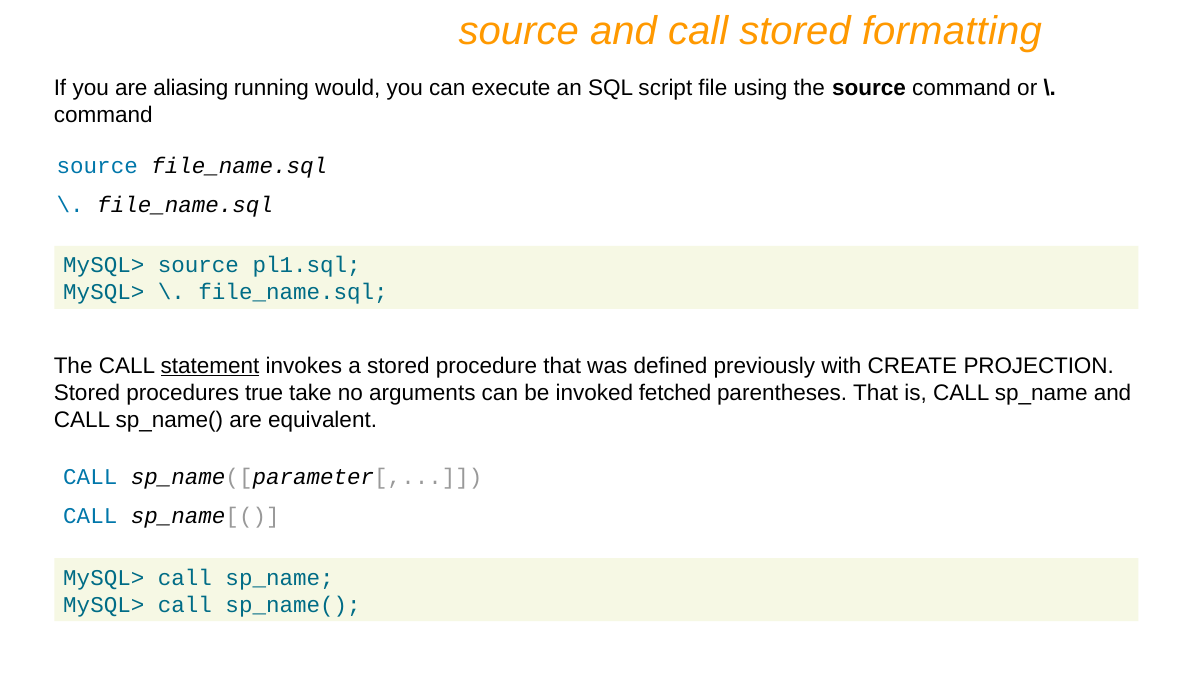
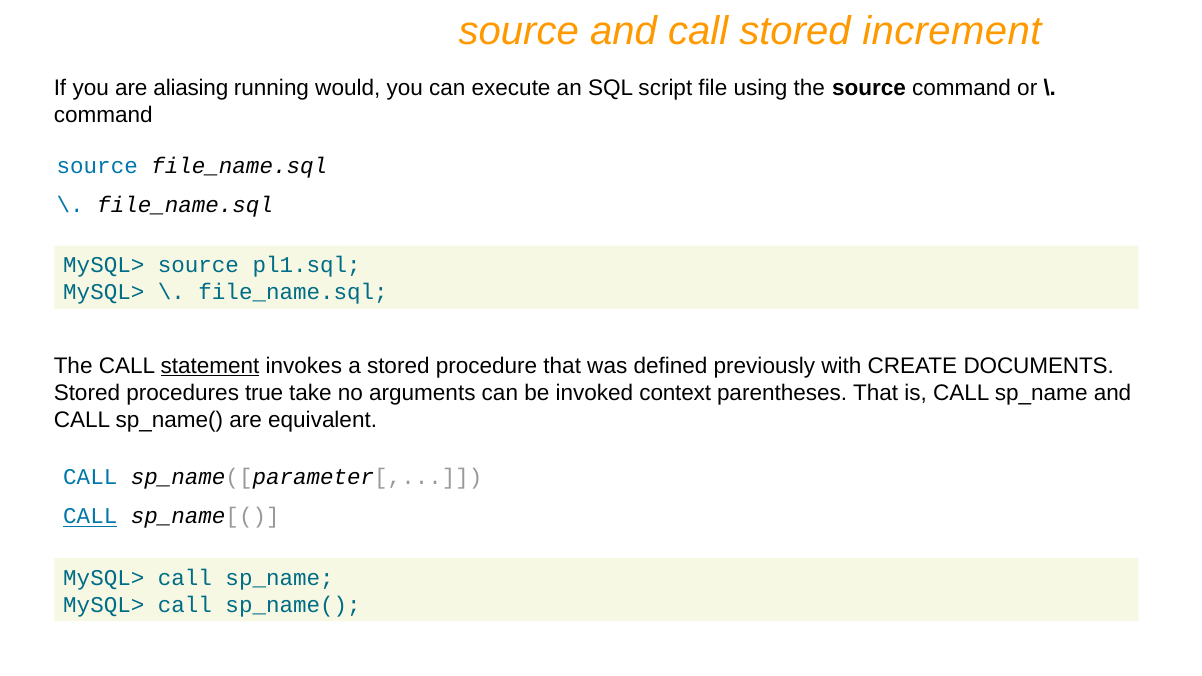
formatting: formatting -> increment (952, 31)
PROJECTION: PROJECTION -> DOCUMENTS (1039, 366)
fetched: fetched -> context (675, 393)
CALL underline: none -> present (90, 517)
